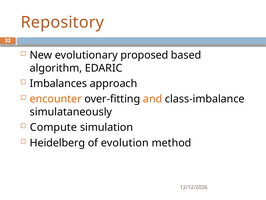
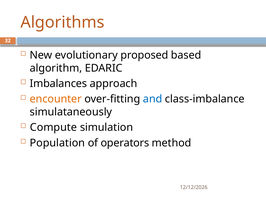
Repository: Repository -> Algorithms (62, 22)
and colour: orange -> blue (153, 99)
Heidelberg: Heidelberg -> Population (57, 143)
evolution: evolution -> operators (125, 143)
